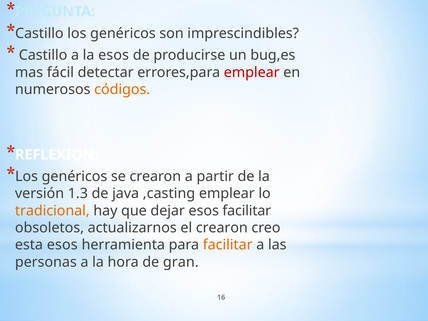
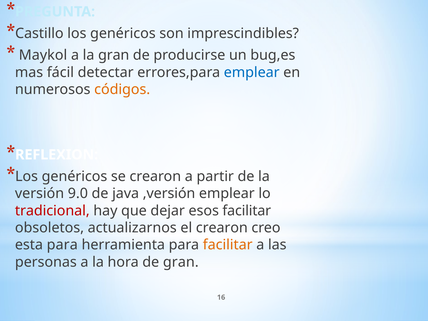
Castillo: Castillo -> Maykol (43, 55)
la esos: esos -> gran (114, 55)
emplear colour: red -> blue (252, 72)
1.3: 1.3 -> 9.0 (78, 194)
,casting: ,casting -> ,versión (169, 194)
tradicional colour: orange -> red (52, 211)
esta esos: esos -> para (62, 245)
